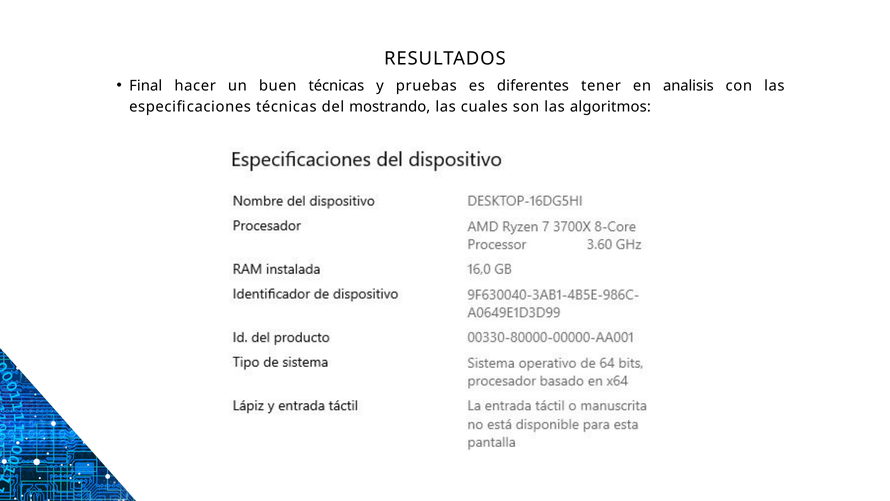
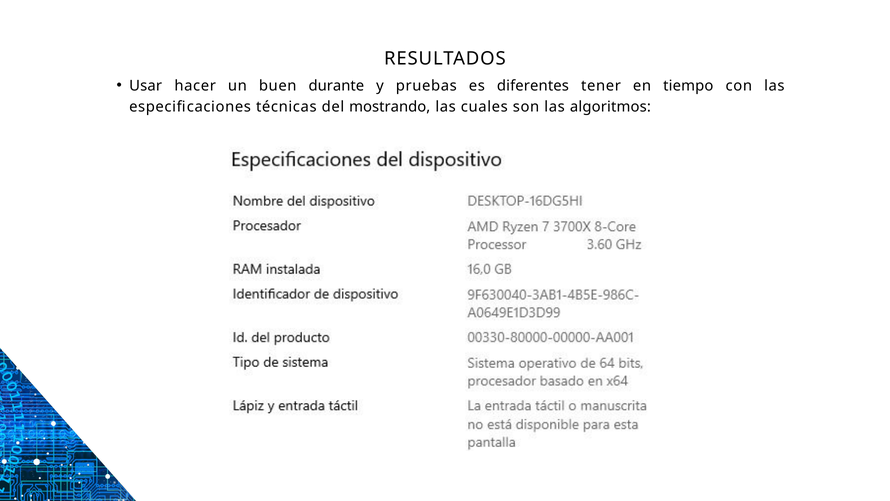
Final: Final -> Usar (146, 86)
buen técnicas: técnicas -> durante (336, 86)
analisis: analisis -> tiempo (688, 86)
